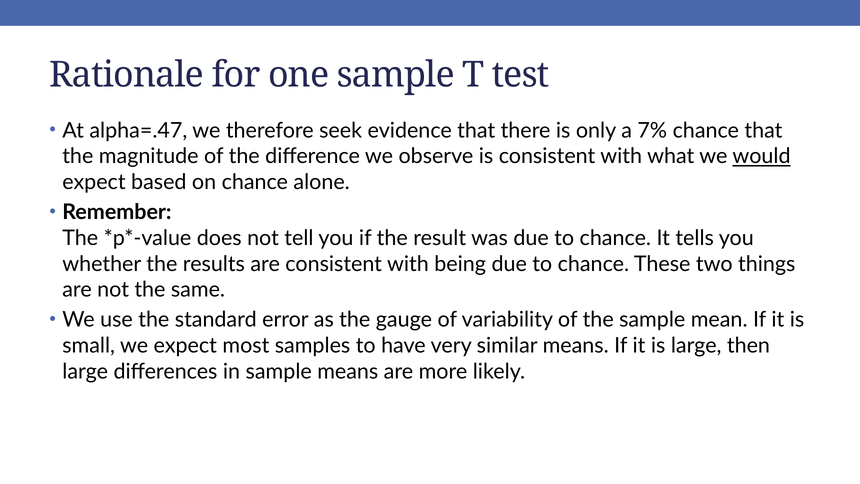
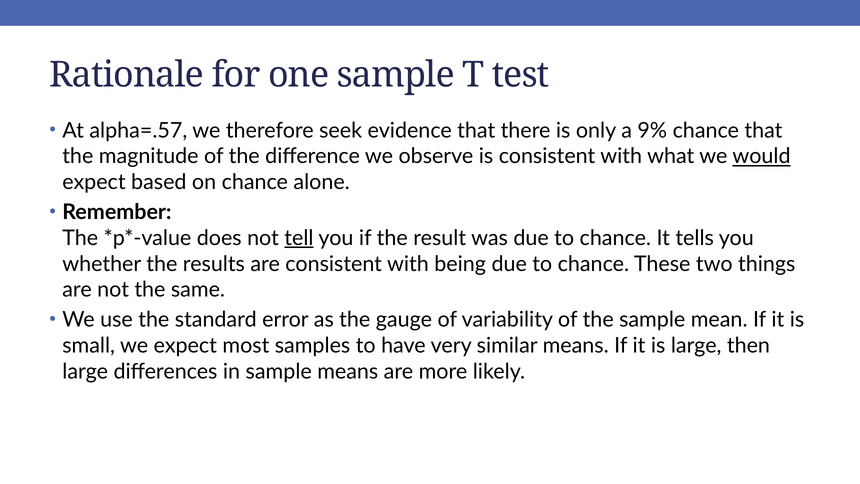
alpha=.47: alpha=.47 -> alpha=.57 (138, 131)
7%: 7% -> 9% (652, 131)
tell underline: none -> present (299, 238)
